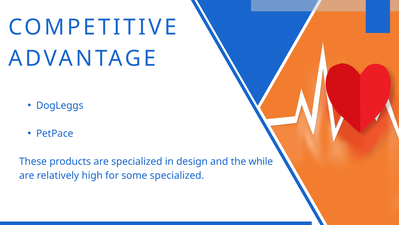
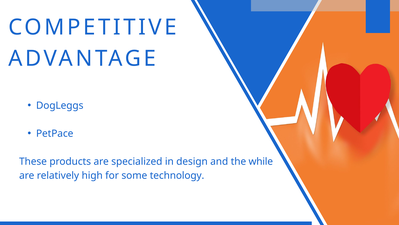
some specialized: specialized -> technology (177, 175)
